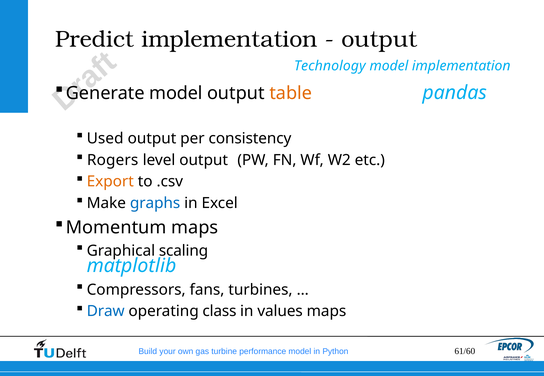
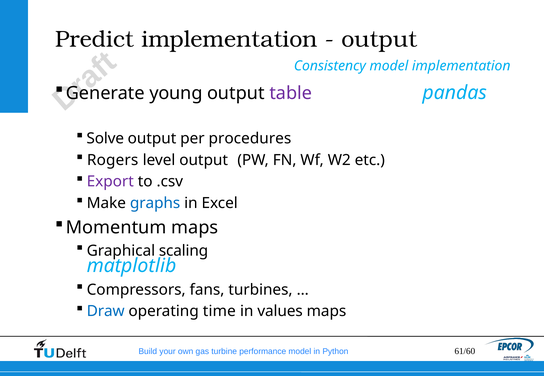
Technology: Technology -> Consistency (330, 66)
model: model -> young (176, 93)
table colour: orange -> purple (291, 93)
Used: Used -> Solve (105, 139)
consistency: consistency -> procedures (250, 139)
Export colour: orange -> purple (110, 182)
class: class -> time (219, 312)
